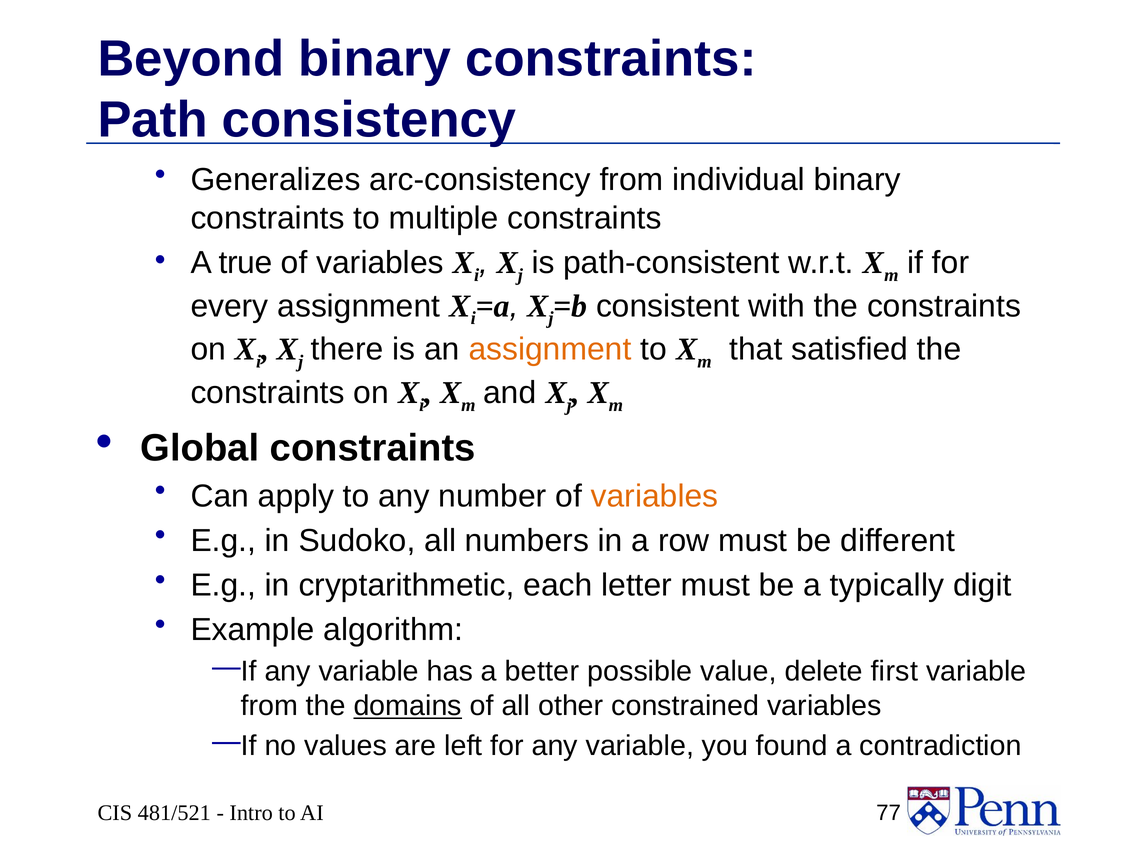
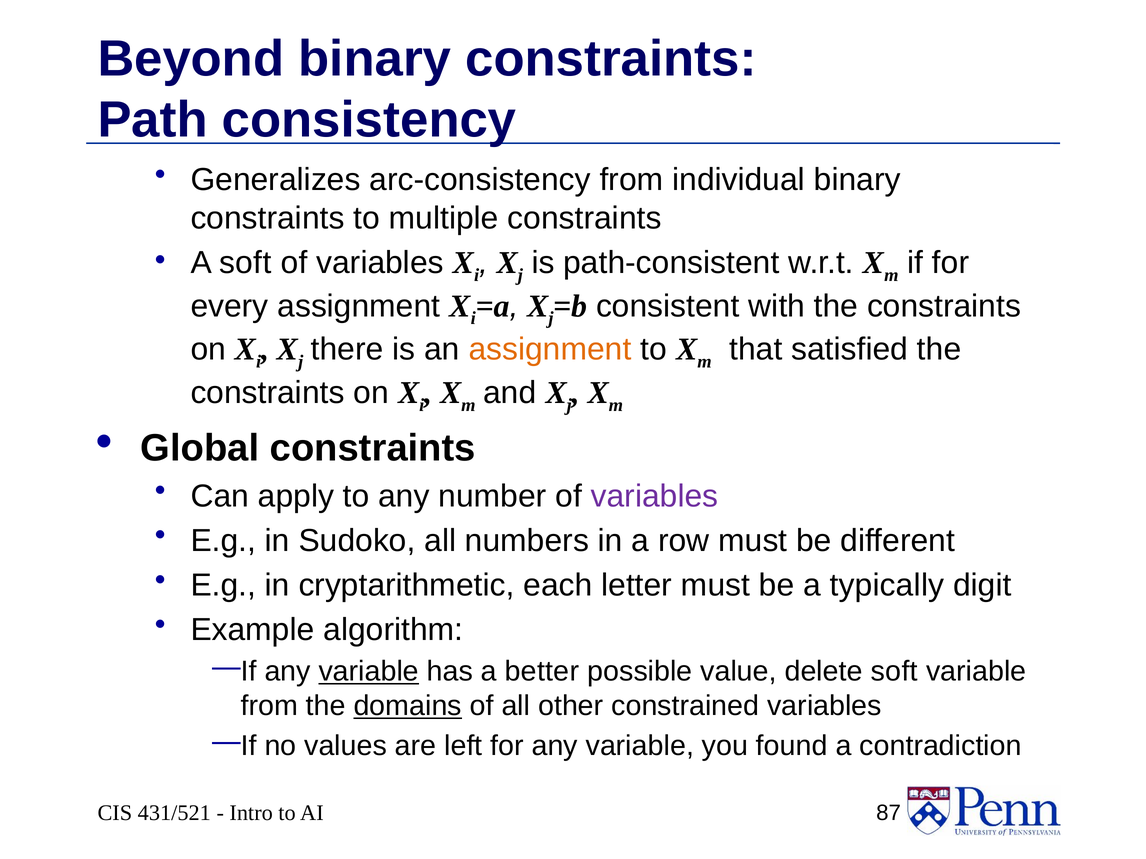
A true: true -> soft (245, 263)
variables colour: orange -> purple (655, 496)
variable underline: none -> present (369, 672)
delete first: first -> soft (894, 672)
481/521: 481/521 -> 431/521 (174, 813)
77: 77 -> 87 (889, 813)
